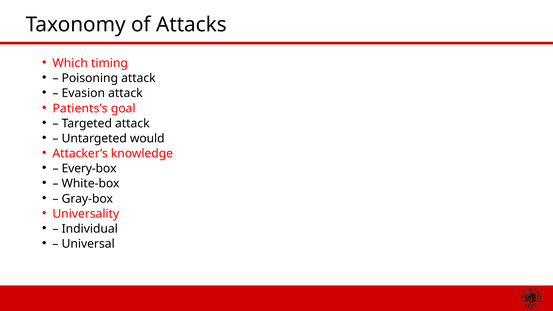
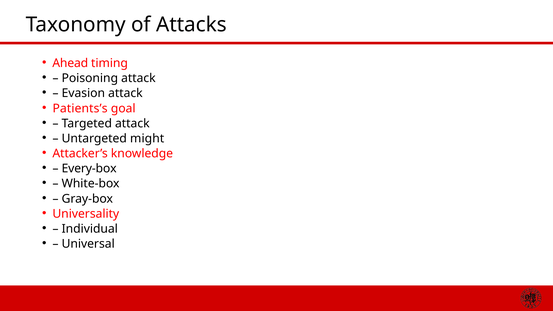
Which: Which -> Ahead (70, 63)
would: would -> might (147, 139)
